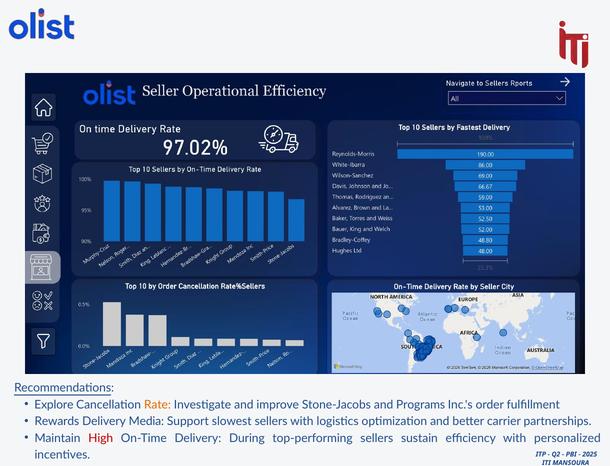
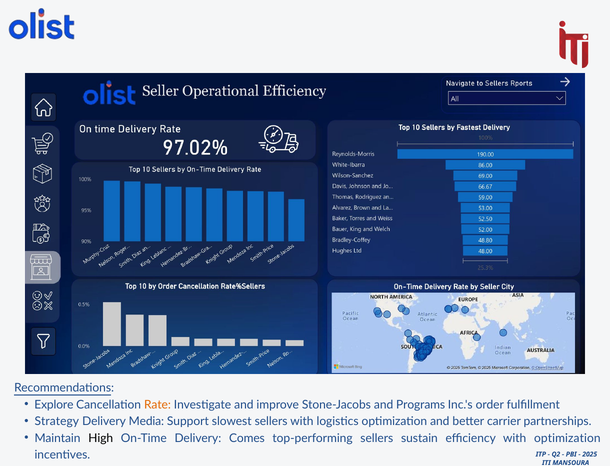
Rewards: Rewards -> Strategy (57, 422)
High colour: red -> black (101, 439)
During: During -> Comes (247, 439)
with personalized: personalized -> optimization (567, 439)
